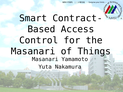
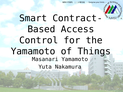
Masanari: Masanari -> Yamamoto (33, 51)
